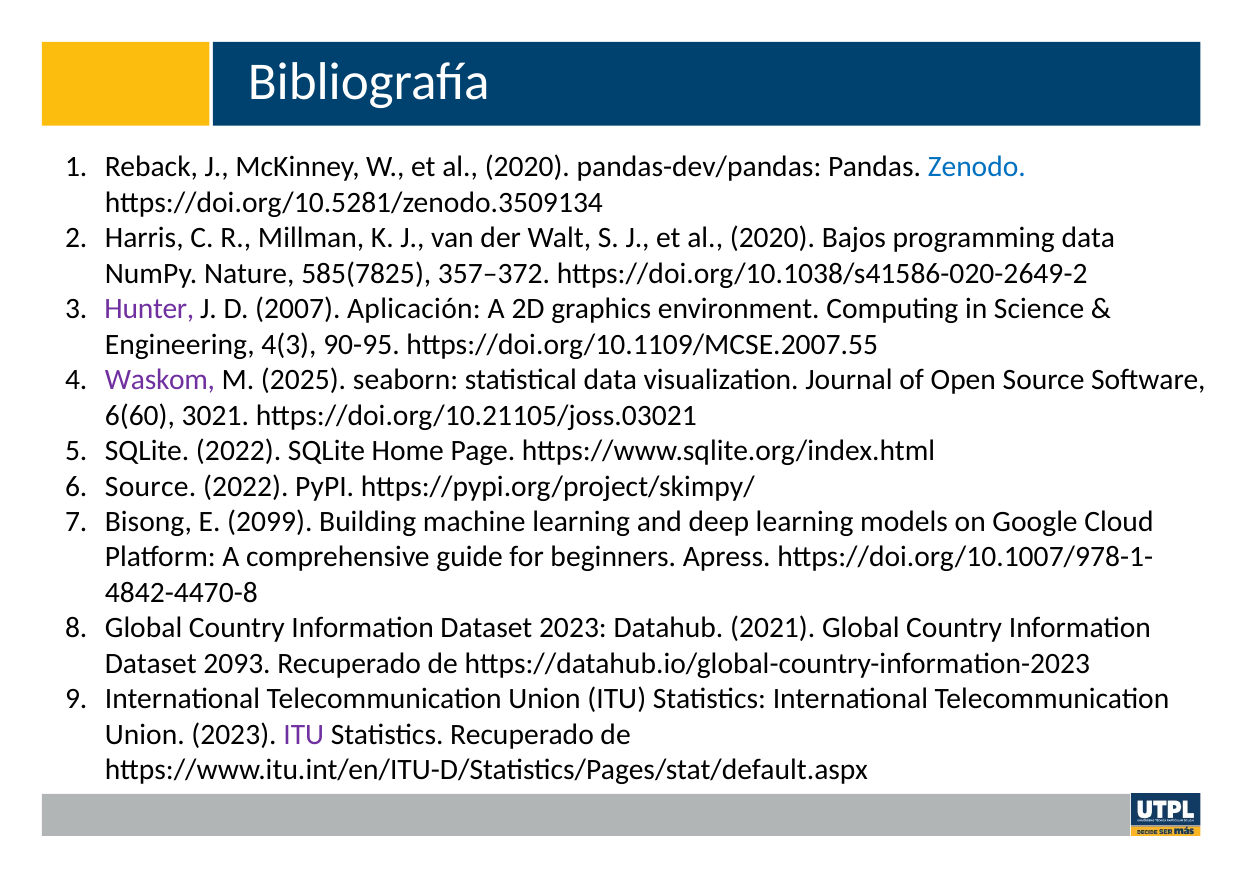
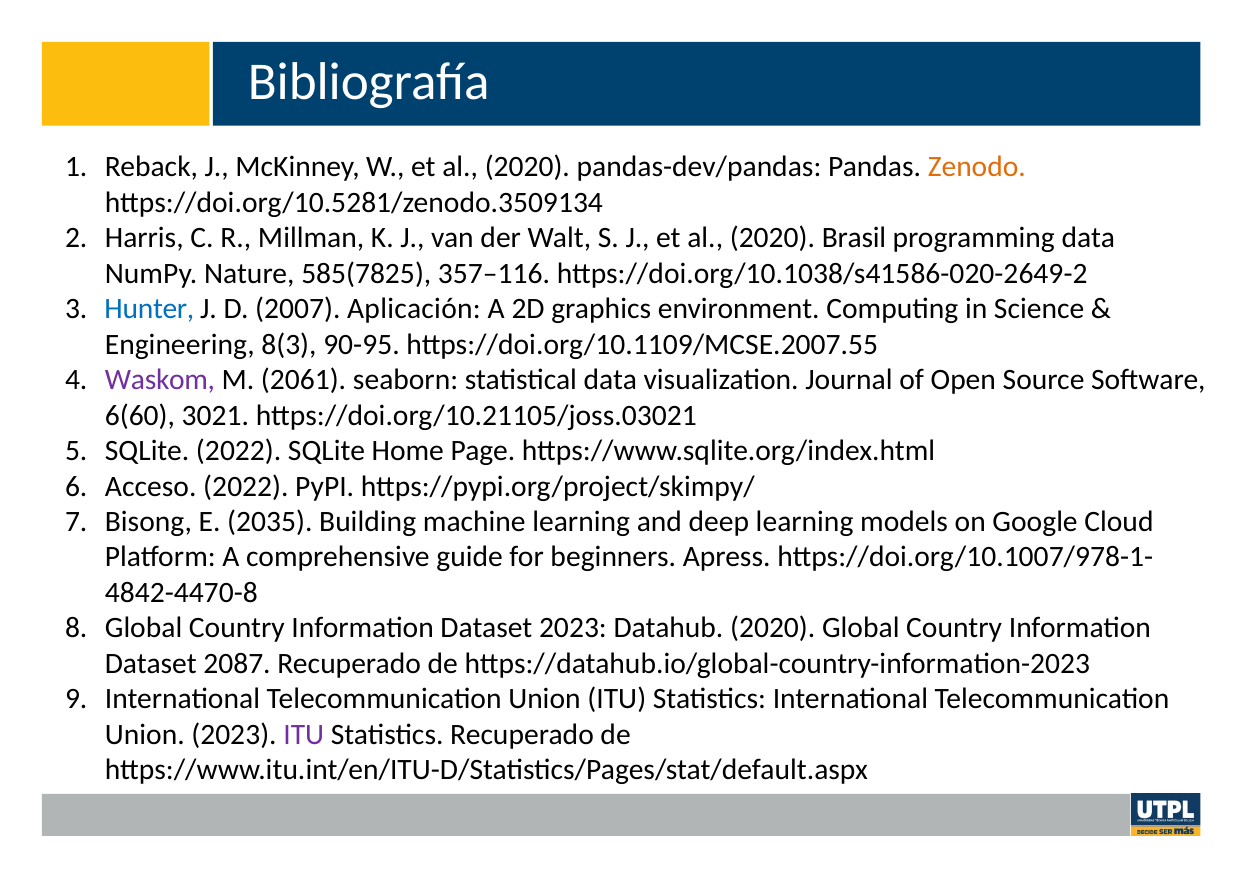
Zenodo colour: blue -> orange (977, 167)
Bajos: Bajos -> Brasil (854, 238)
357–372: 357–372 -> 357–116 (494, 274)
Hunter colour: purple -> blue (149, 309)
4(3: 4(3 -> 8(3 (289, 344)
2025: 2025 -> 2061 (304, 380)
Source: Source -> Acceso (151, 486)
2099: 2099 -> 2035 (270, 522)
Datahub 2021: 2021 -> 2020 (773, 628)
2093: 2093 -> 2087 (237, 663)
